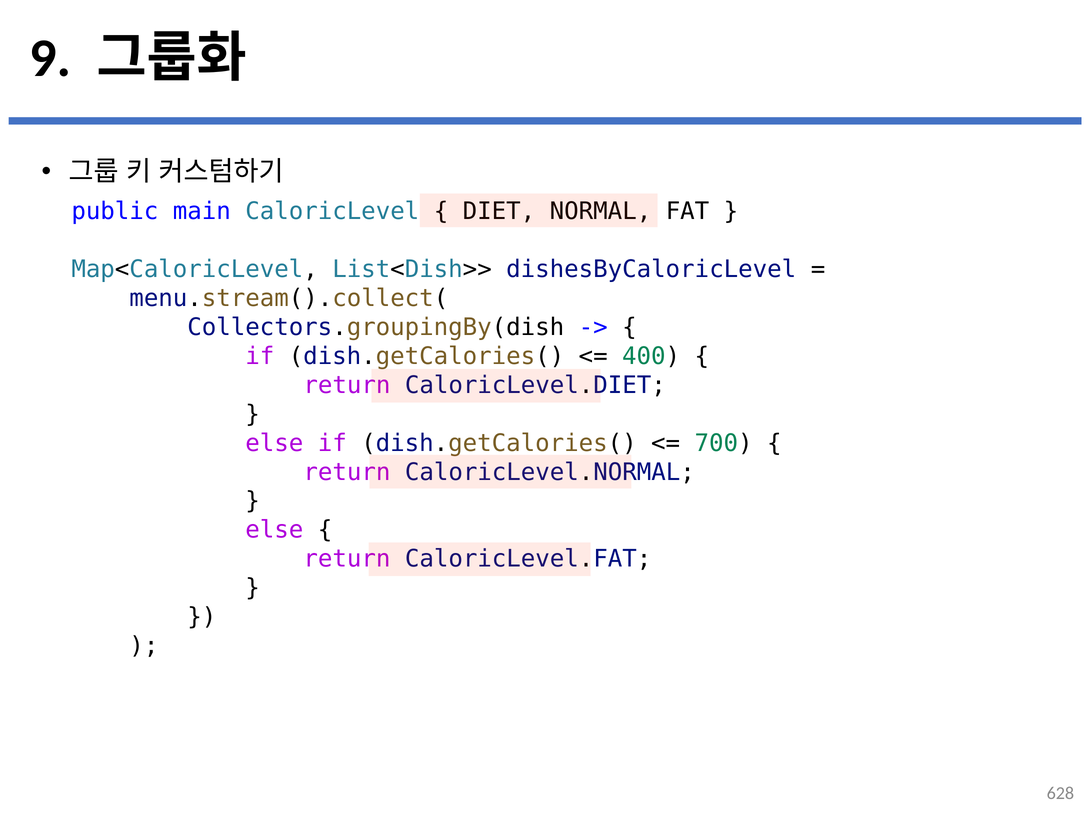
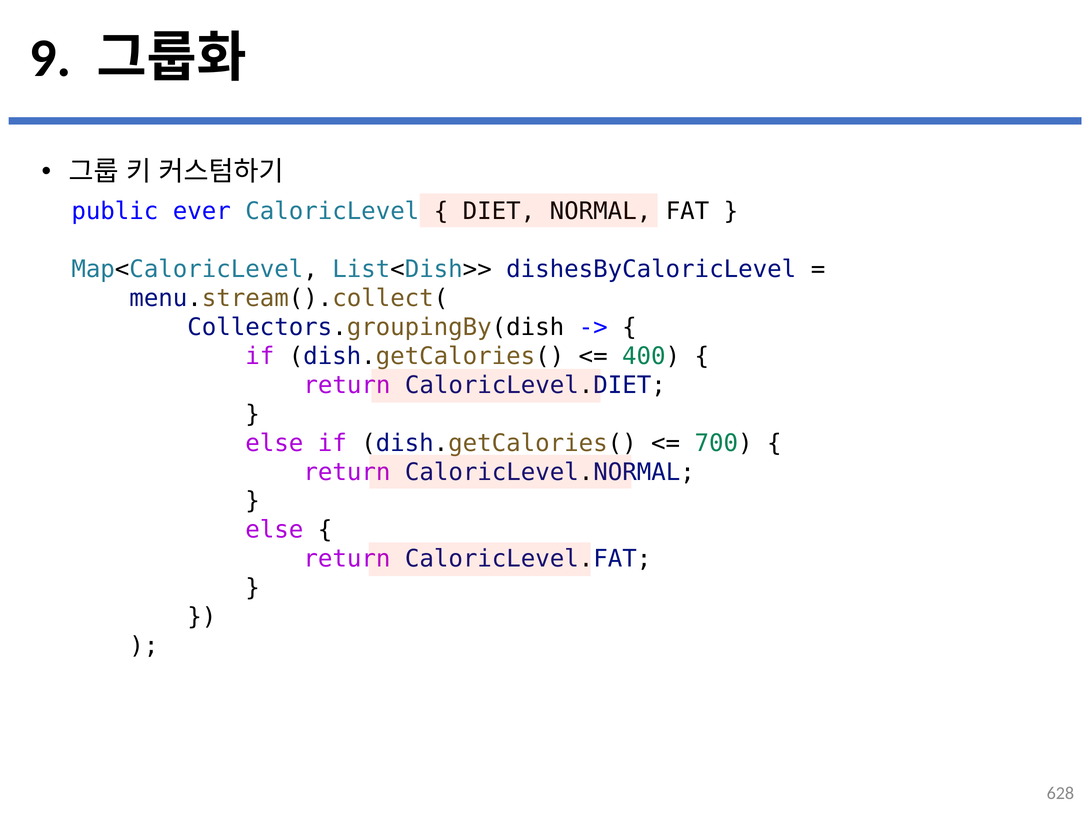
main: main -> ever (202, 211)
